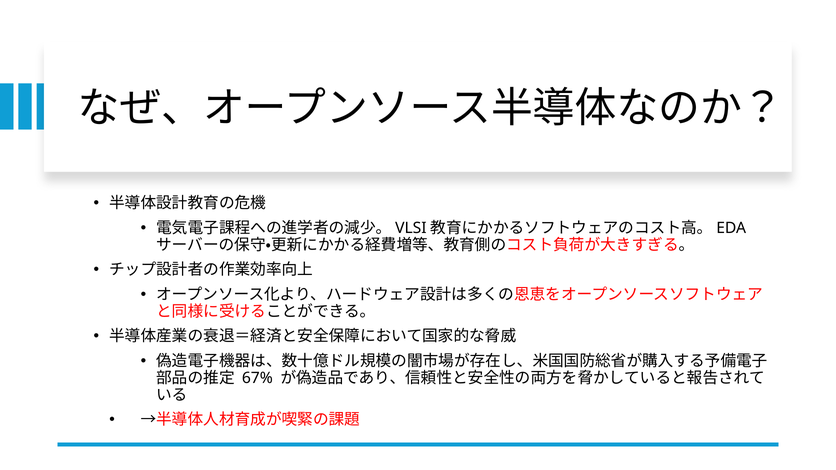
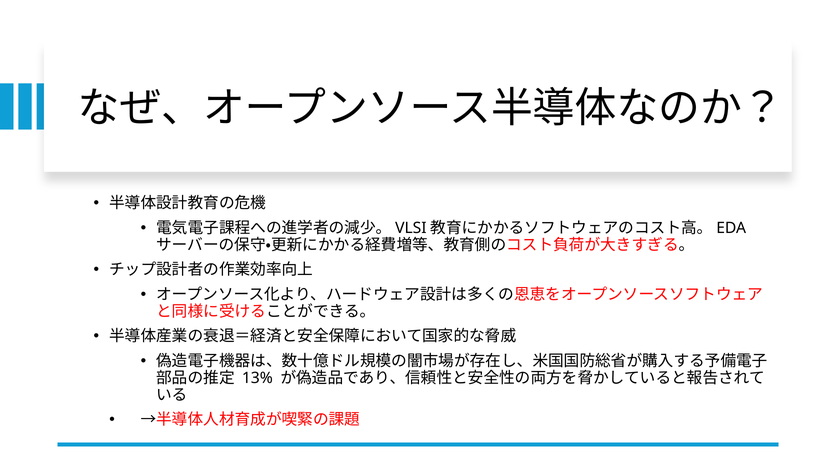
67%: 67% -> 13% (257, 378)
